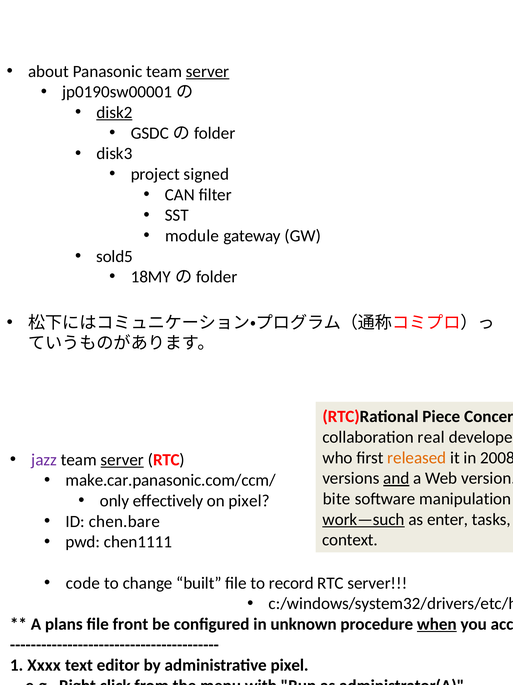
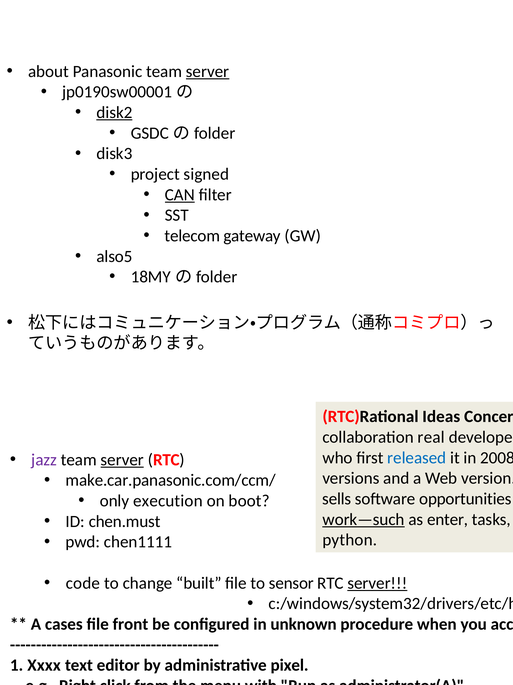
CAN underline: none -> present (180, 194)
module: module -> telecom (192, 235)
sold5: sold5 -> also5 (115, 256)
Piece: Piece -> Ideas (441, 416)
released colour: orange -> blue (417, 457)
and underline: present -> none (396, 478)
bite: bite -> sells (337, 498)
manipulation: manipulation -> opportunities (465, 498)
effectively: effectively -> execution (168, 500)
on pixel: pixel -> boot (249, 500)
chen.bare: chen.bare -> chen.must (125, 521)
context: context -> python (350, 539)
record: record -> sensor (291, 582)
server underline: none -> present (377, 582)
plans: plans -> cases (64, 623)
when underline: present -> none (437, 623)
